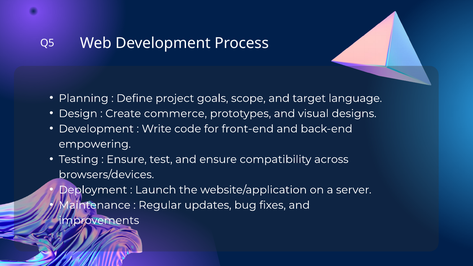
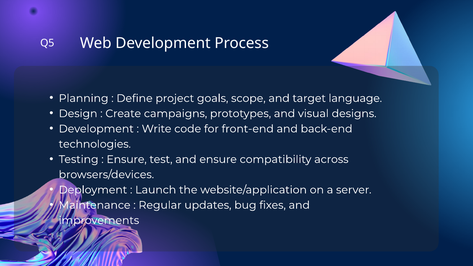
commerce: commerce -> campaigns (176, 114)
empowering: empowering -> technologies (95, 144)
